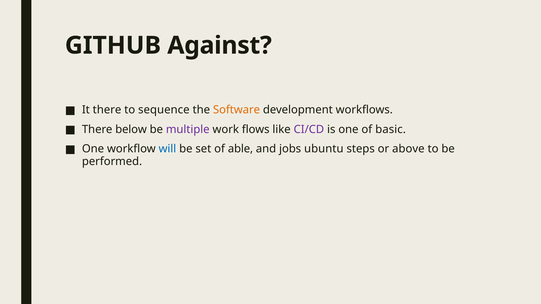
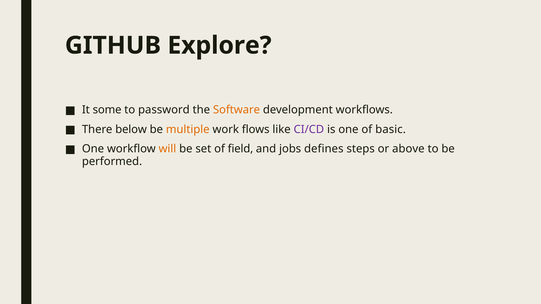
Against: Against -> Explore (219, 45)
It there: there -> some (107, 110)
sequence: sequence -> password (164, 110)
multiple colour: purple -> orange (188, 129)
will colour: blue -> orange (167, 149)
able: able -> field (240, 149)
ubuntu: ubuntu -> defines (324, 149)
